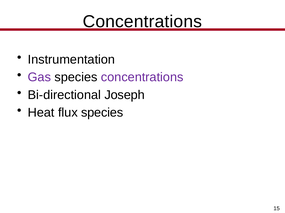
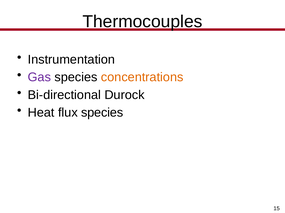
Concentrations: Concentrations -> Thermocouples (142, 22)
concentrations colour: purple -> orange (142, 78)
Joseph: Joseph -> Durock (125, 95)
